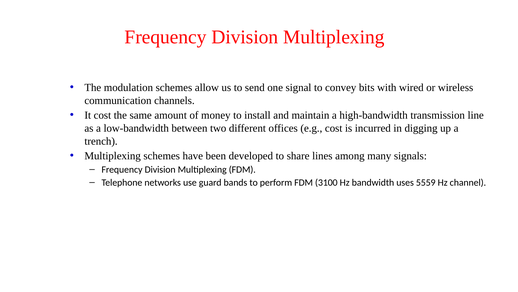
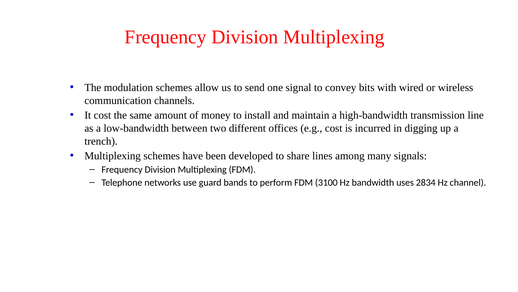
5559: 5559 -> 2834 (426, 182)
